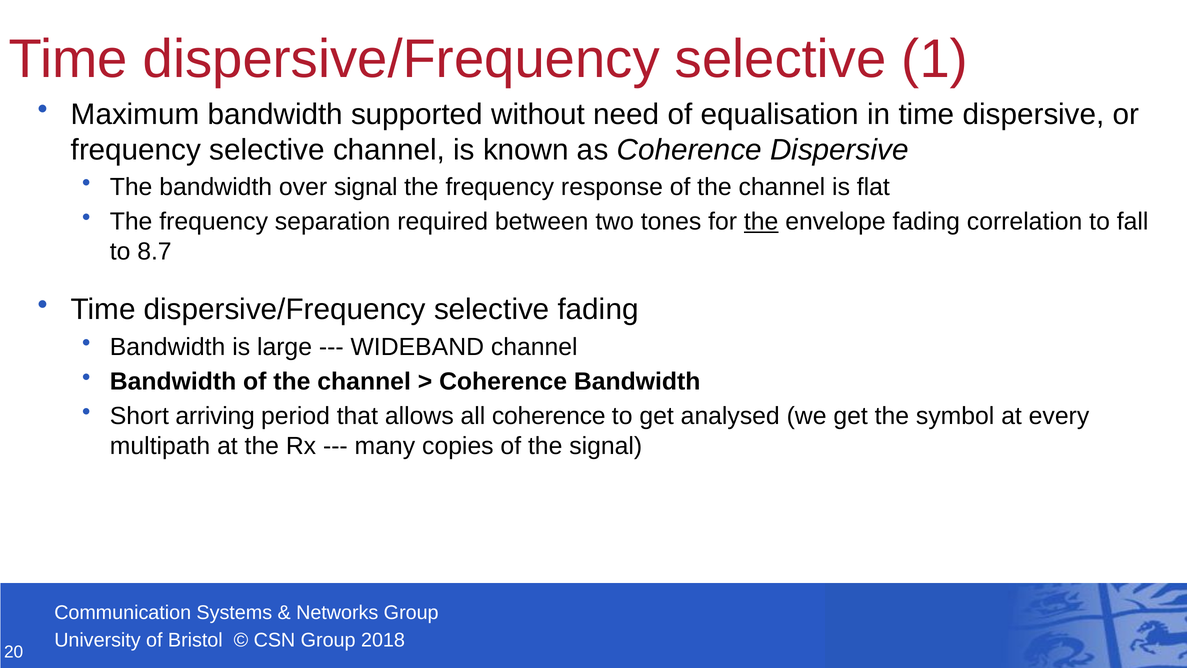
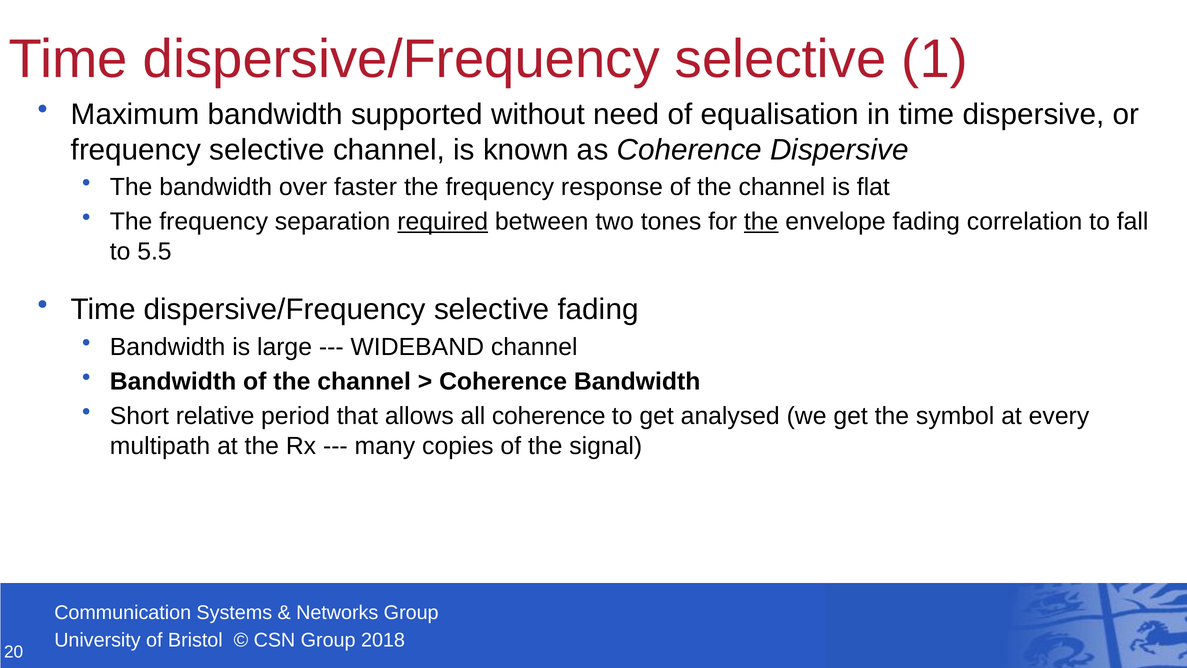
over signal: signal -> faster (366, 187)
required underline: none -> present (443, 222)
8.7: 8.7 -> 5.5 (154, 251)
arriving: arriving -> relative (215, 416)
